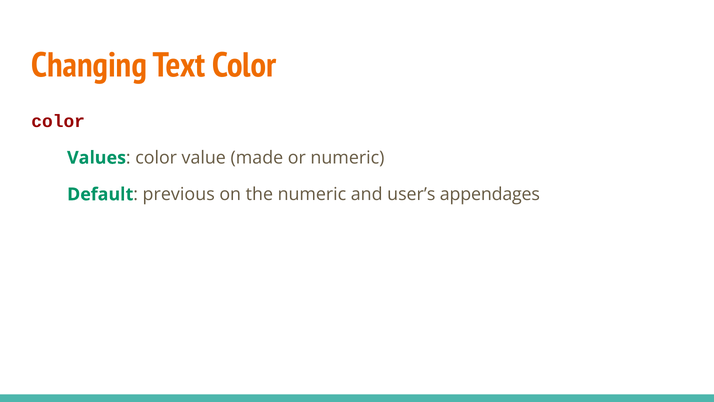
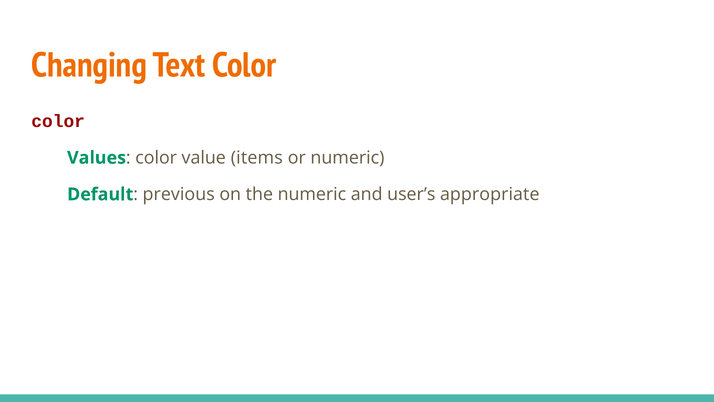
made: made -> items (257, 158)
appendages: appendages -> appropriate (490, 194)
